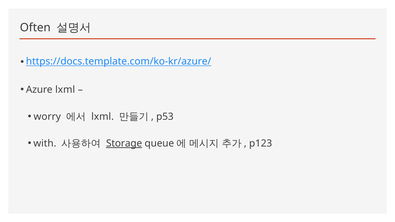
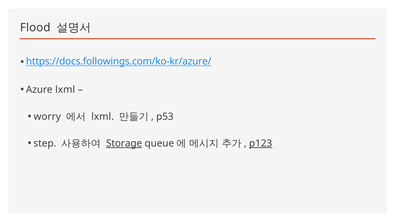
Often: Often -> Flood (35, 28)
https://docs.template.com/ko-kr/azure/: https://docs.template.com/ko-kr/azure/ -> https://docs.followings.com/ko-kr/azure/ (119, 61)
with: with -> step (45, 143)
p123 underline: none -> present (261, 143)
